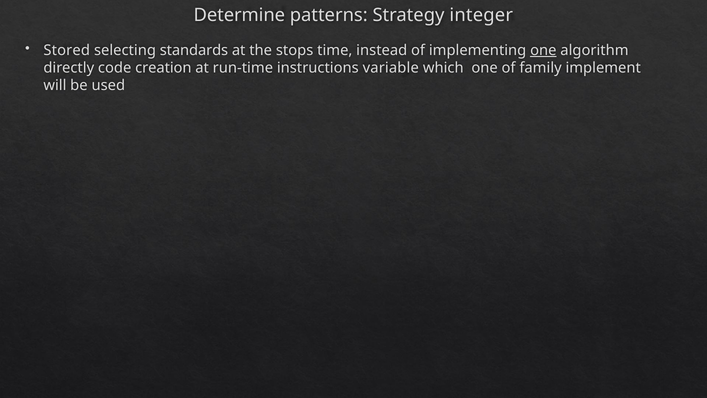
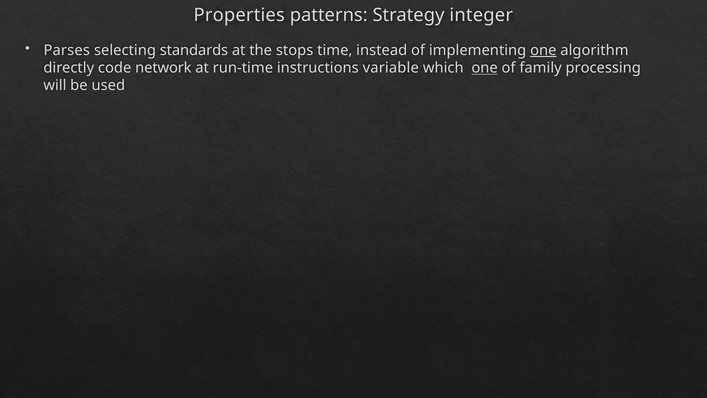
Determine: Determine -> Properties (239, 15)
Stored: Stored -> Parses (67, 50)
creation: creation -> network (163, 68)
one underline: none -> present (485, 68)
implement: implement -> processing (603, 68)
